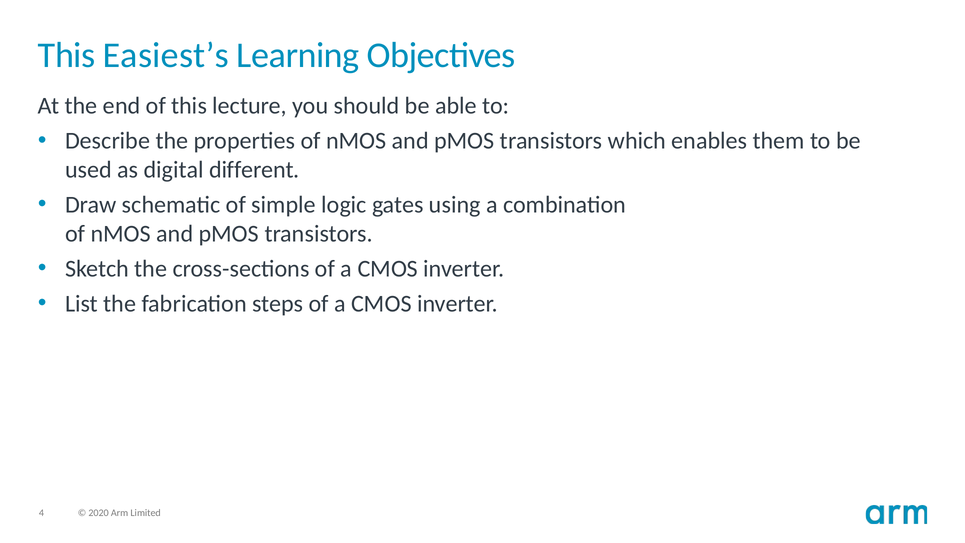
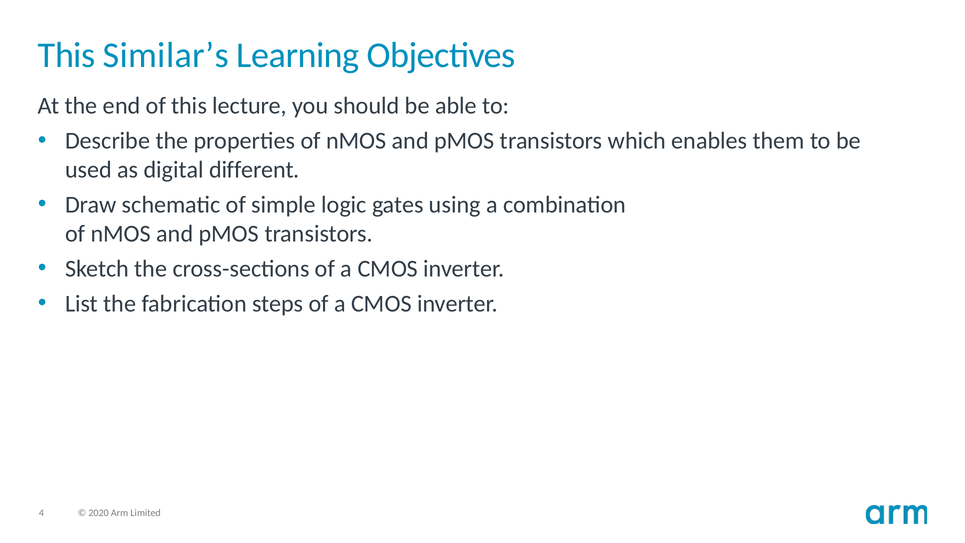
Easiest’s: Easiest’s -> Similar’s (166, 55)
